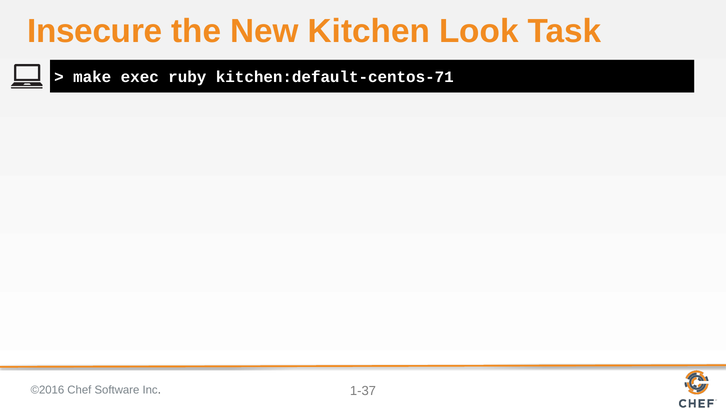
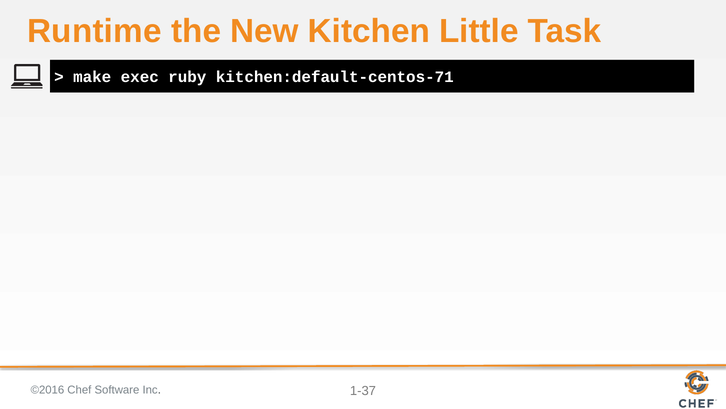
Insecure: Insecure -> Runtime (94, 31)
Look: Look -> Little (479, 31)
